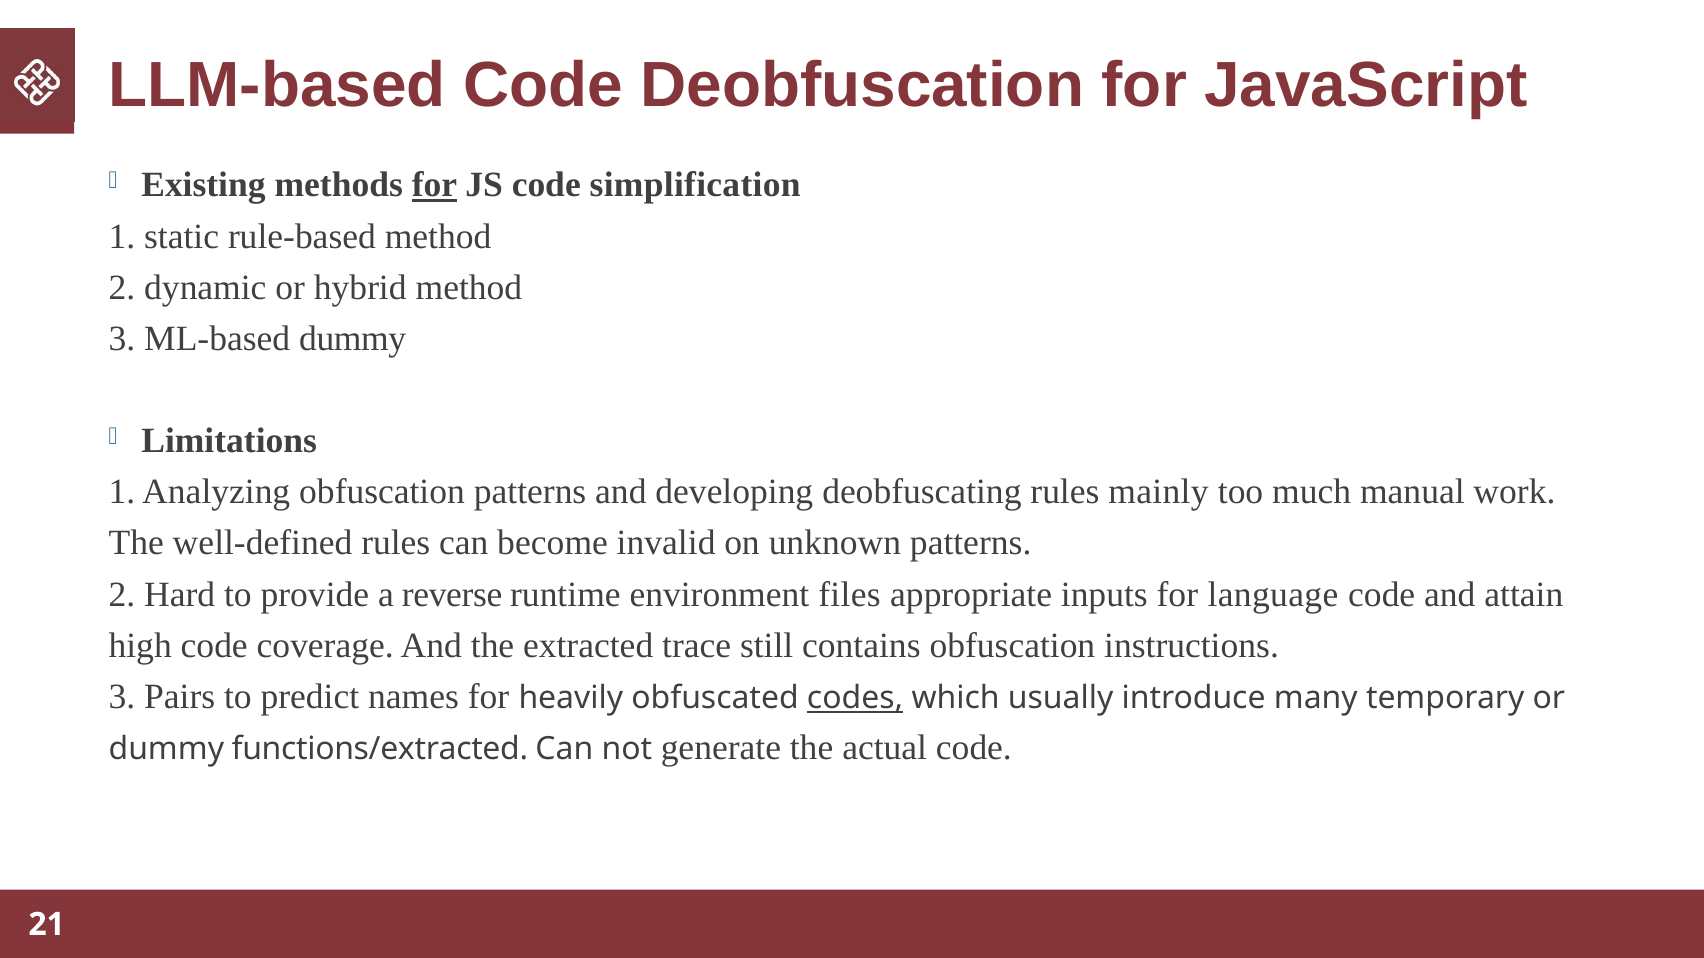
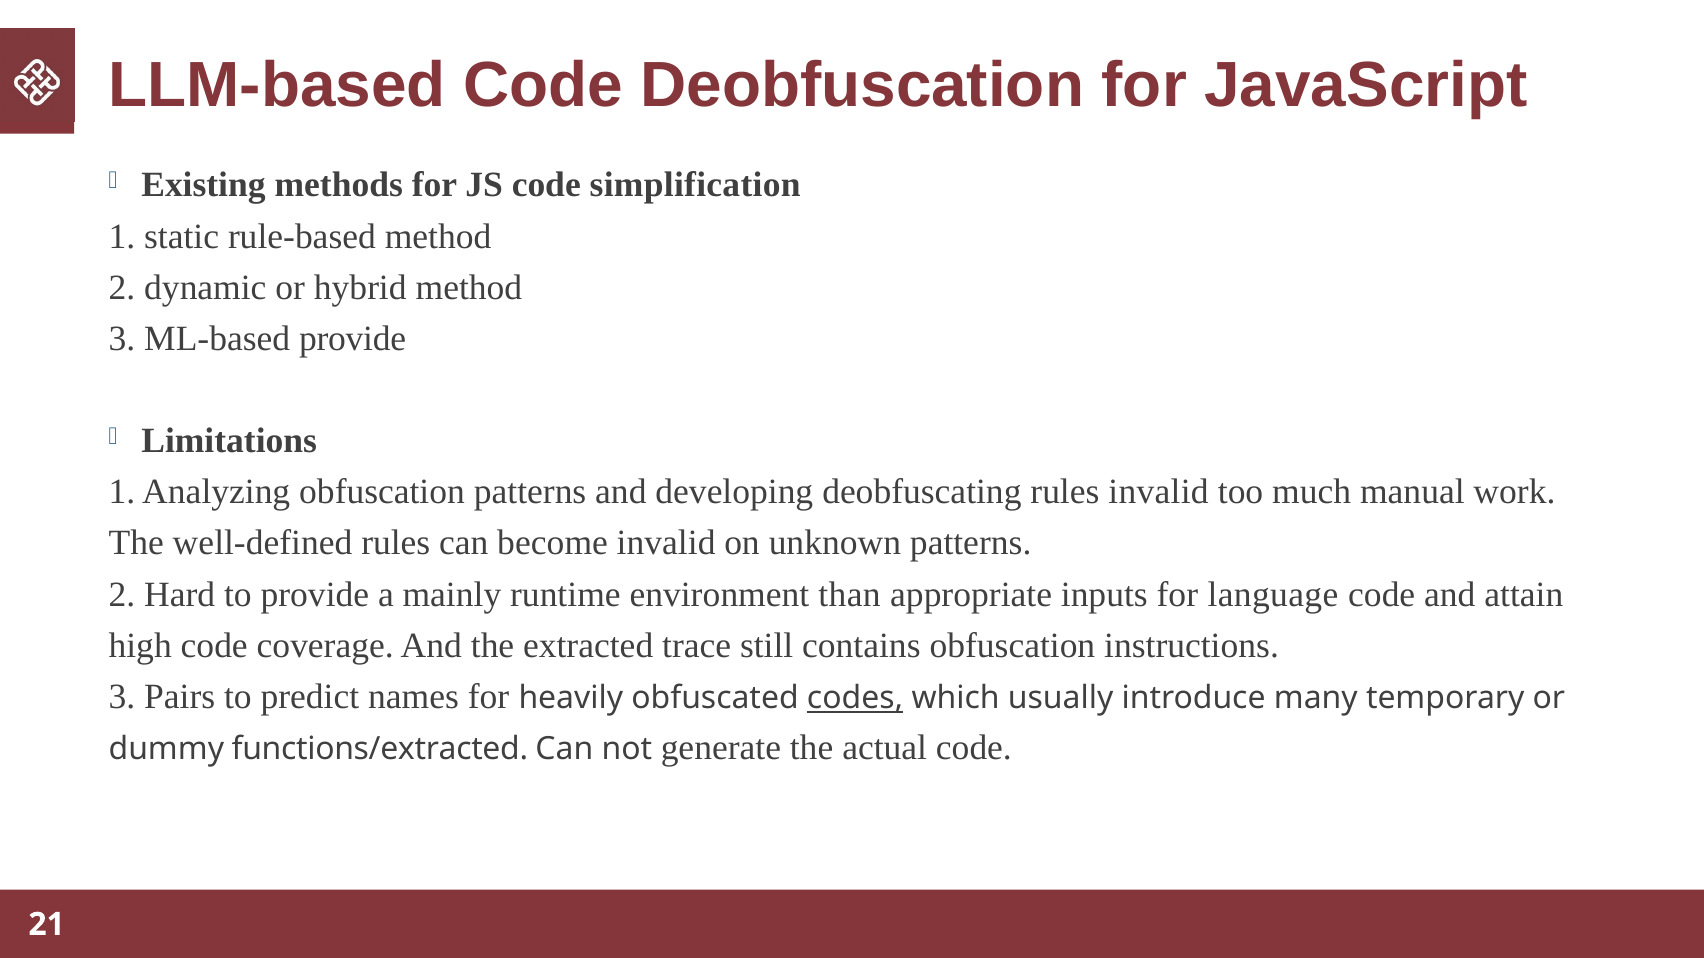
for underline: present -> none (434, 185)
ML-based dummy: dummy -> provide (353, 339)
rules mainly: mainly -> invalid (1159, 492)
reverse: reverse -> mainly (452, 595)
files: files -> than (850, 595)
